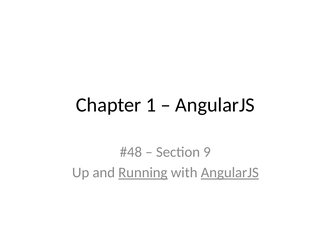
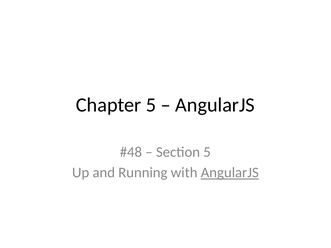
Chapter 1: 1 -> 5 (151, 105)
Section 9: 9 -> 5 (207, 152)
Running underline: present -> none (143, 173)
